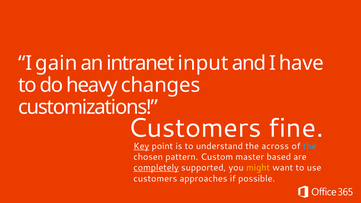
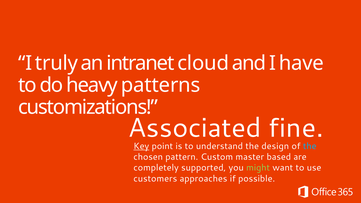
gain: gain -> truly (57, 63)
input: input -> cloud (203, 63)
changes: changes -> patterns (161, 85)
Customers: Customers -> Associated (195, 128)
across: across -> design (275, 146)
completely underline: present -> none (156, 168)
might colour: yellow -> light green (258, 168)
